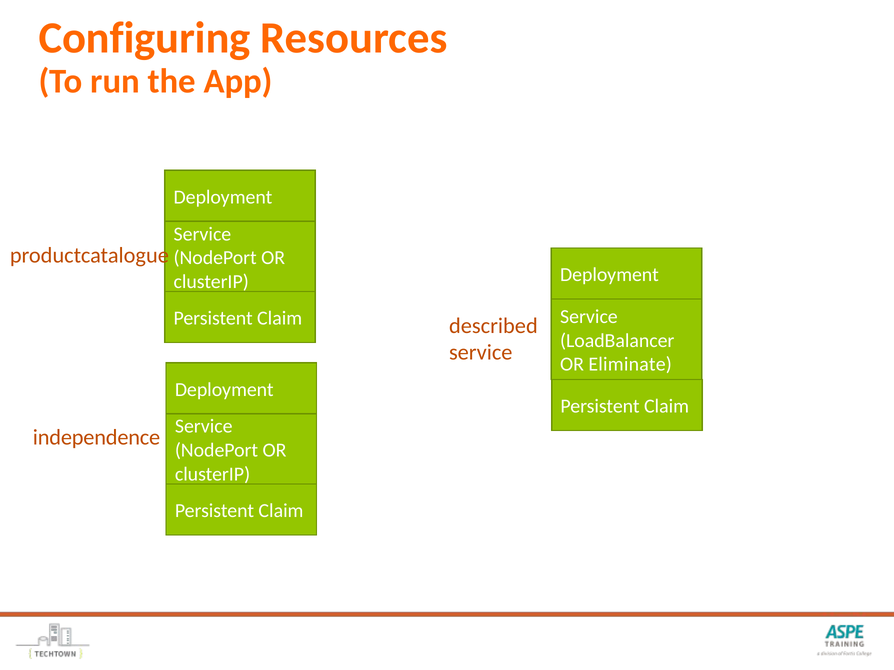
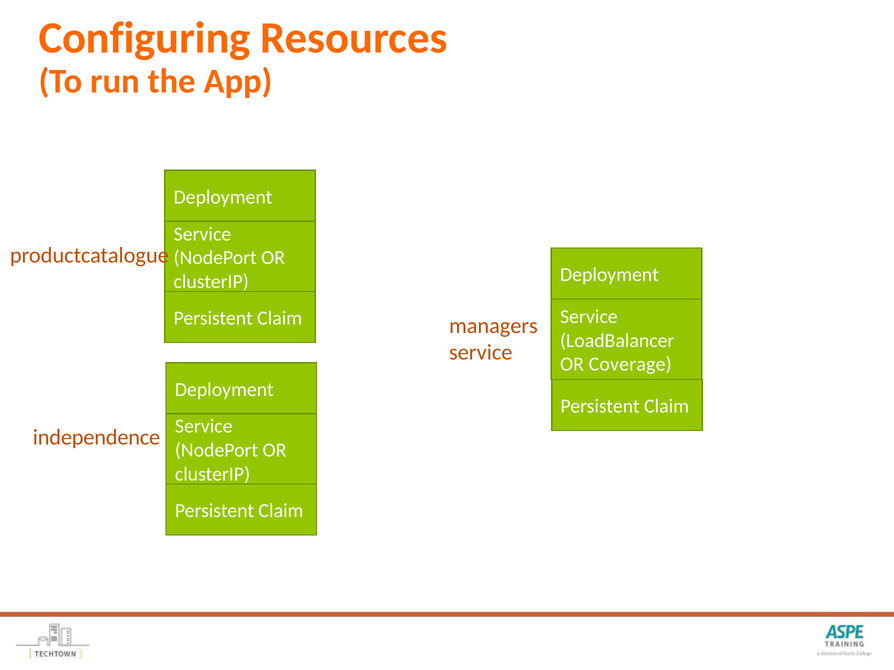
described: described -> managers (493, 326)
Eliminate: Eliminate -> Coverage (630, 365)
